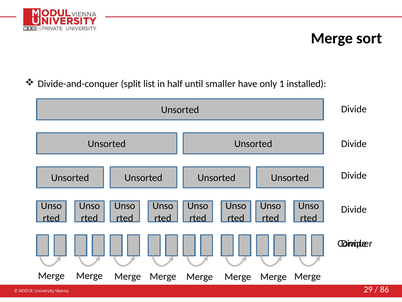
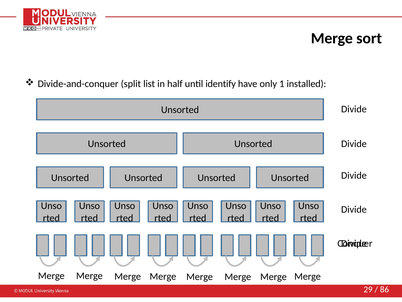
smaller: smaller -> identify (221, 84)
